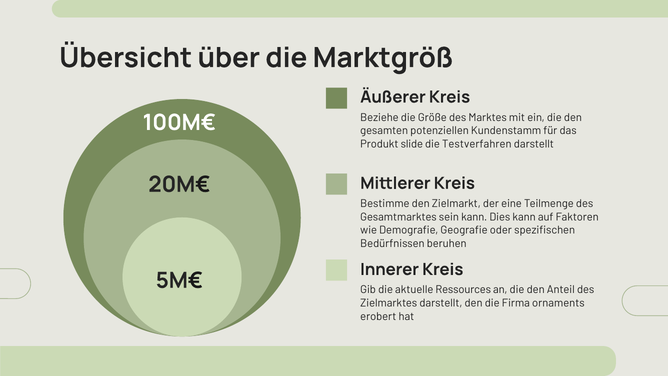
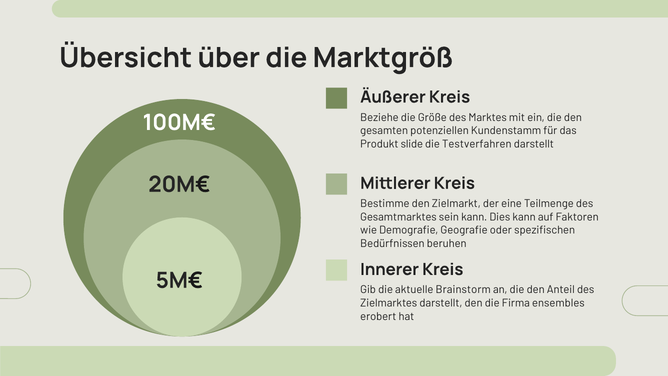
Ressources: Ressources -> Brainstorm (463, 290)
ornaments: ornaments -> ensembles (558, 303)
